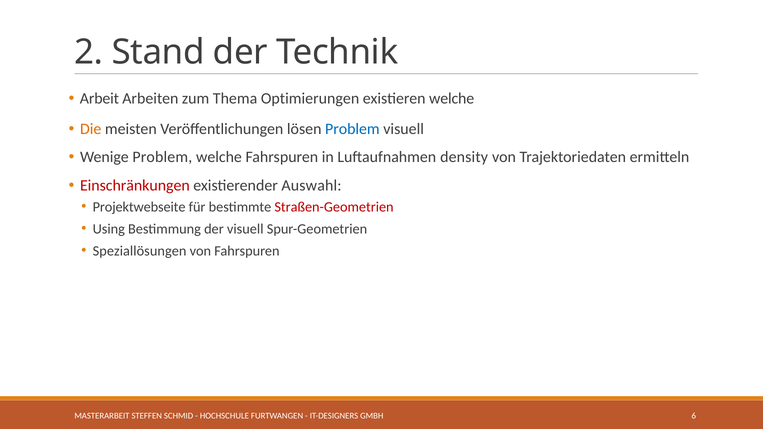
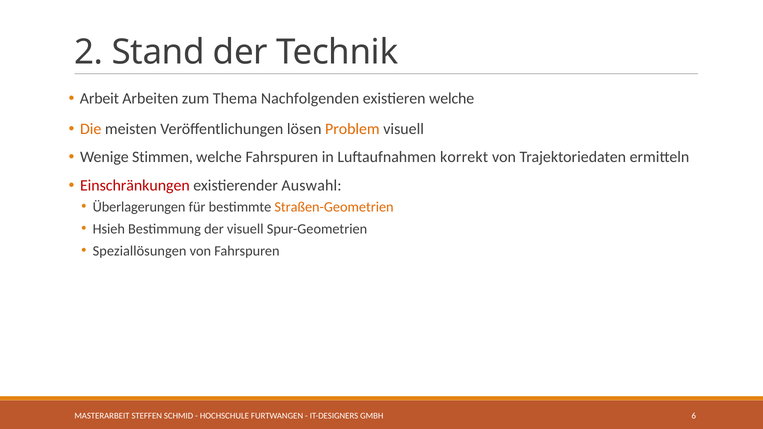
Optimierungen: Optimierungen -> Nachfolgenden (310, 99)
Problem colour: blue -> orange (352, 129)
Wenige Problem: Problem -> Stimmen (162, 157)
density: density -> korrekt (464, 157)
Projektwebseite: Projektwebseite -> Überlagerungen (139, 207)
Straßen-Geometrien colour: red -> orange (334, 207)
Using: Using -> Hsieh (109, 229)
